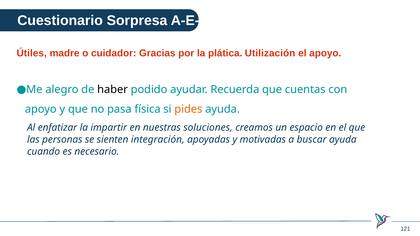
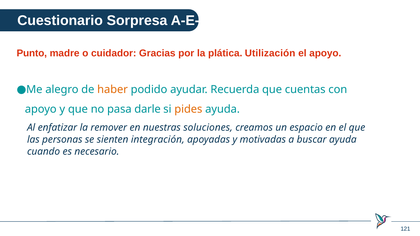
Útiles: Útiles -> Punto (32, 53)
haber colour: black -> orange (113, 89)
física: física -> darle (148, 109)
impartir: impartir -> remover (109, 128)
